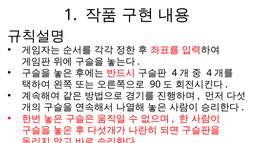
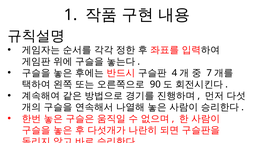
4: 4 -> 7 (209, 73)
